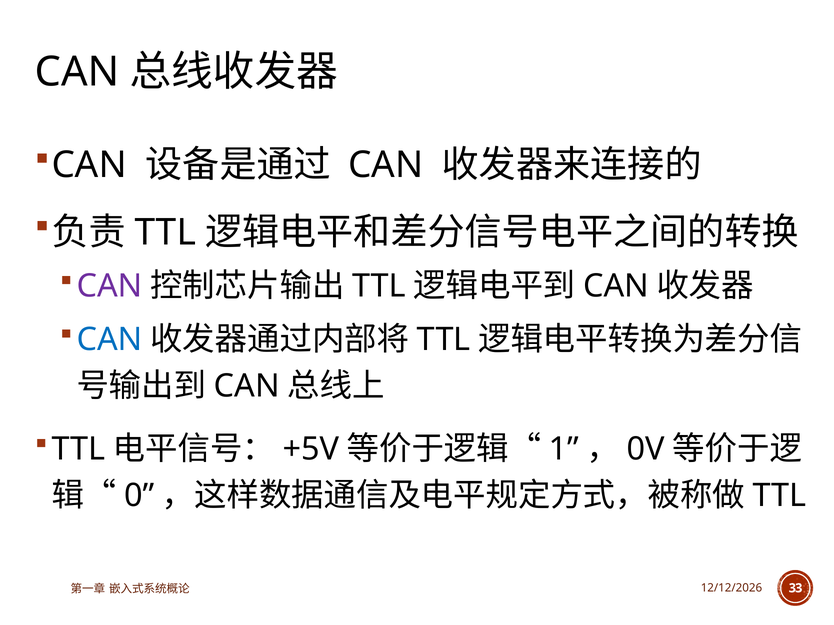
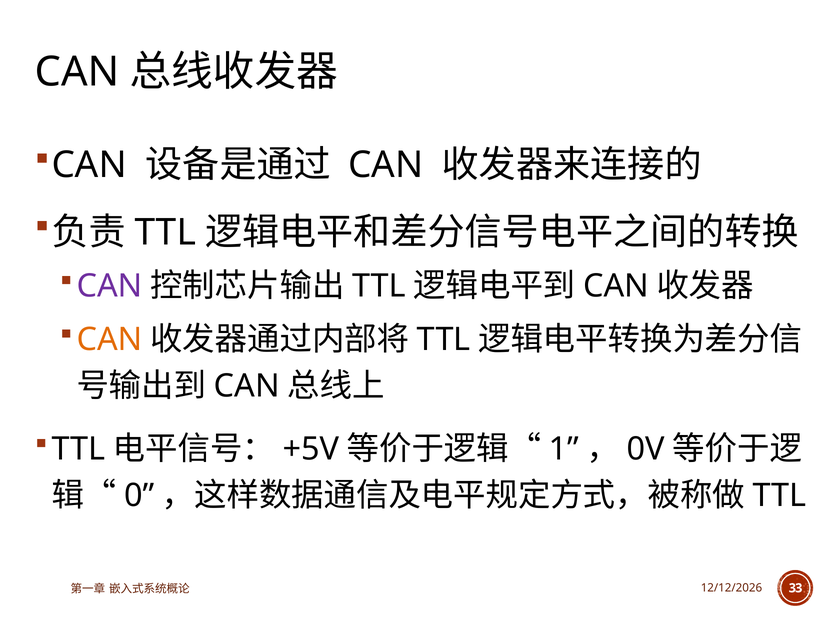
CAN colour: blue -> orange (110, 340)
